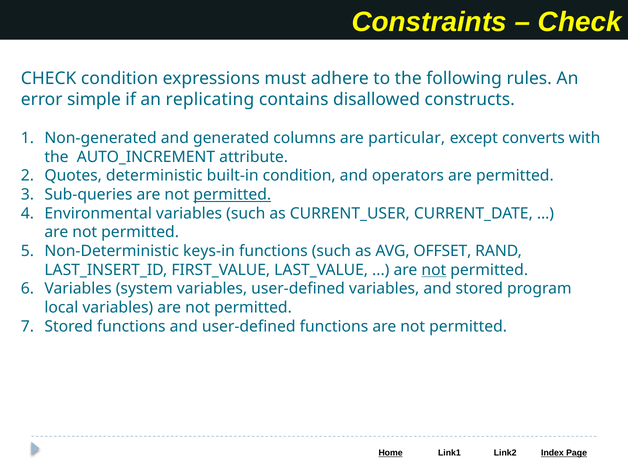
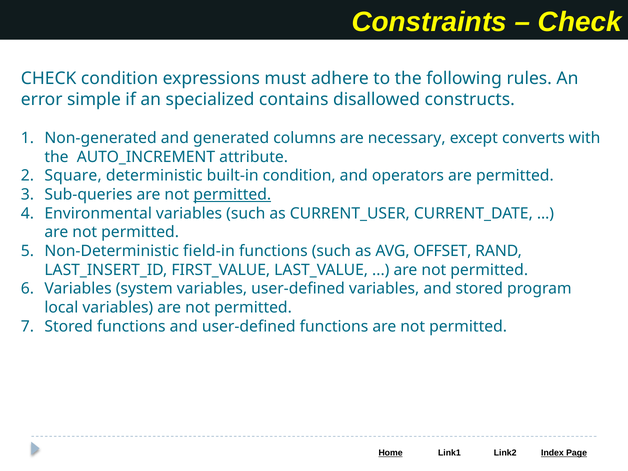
replicating: replicating -> specialized (210, 99)
particular: particular -> necessary (407, 138)
Quotes: Quotes -> Square (73, 176)
keys-in: keys-in -> field-in (209, 251)
not underline: present -> none (434, 270)
